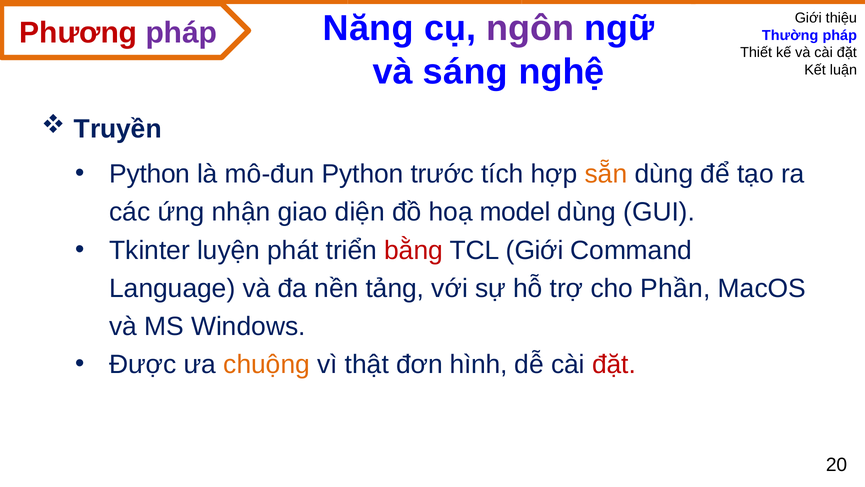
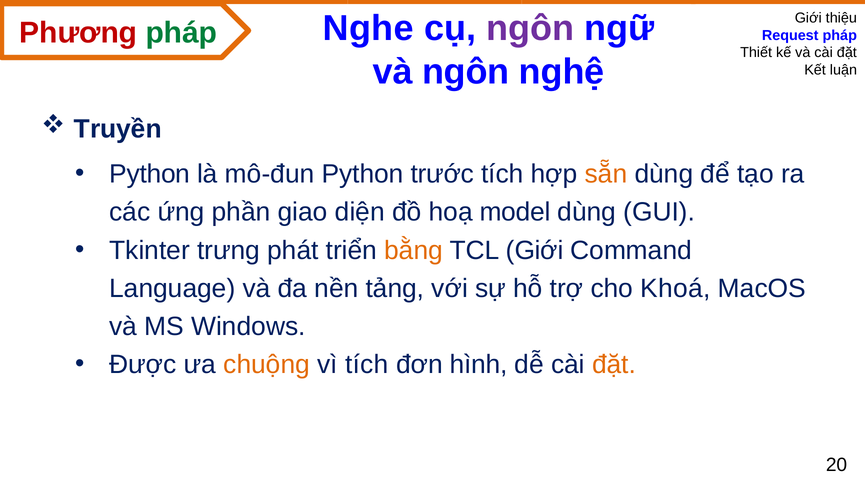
Năng: Năng -> Nghe (368, 28)
pháp colour: purple -> green (181, 33)
Thường: Thường -> Request (790, 35)
và sáng: sáng -> ngôn (466, 72)
nhận: nhận -> phần (241, 212)
luyện: luyện -> trưng (229, 250)
bằng colour: red -> orange (414, 250)
Phần: Phần -> Khoá (675, 288)
vì thật: thật -> tích (367, 364)
đặt colour: red -> orange (614, 364)
